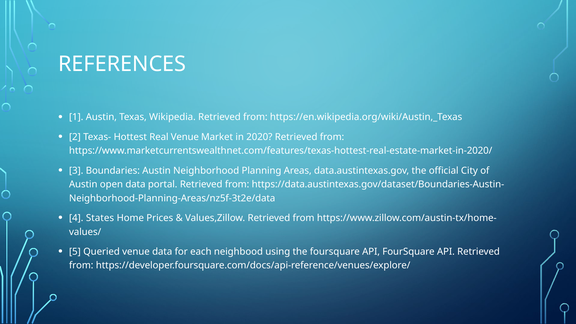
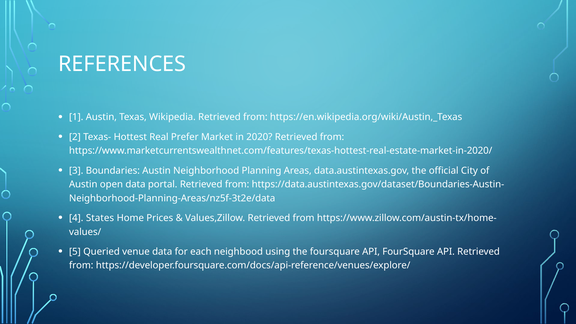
Real Venue: Venue -> Prefer (185, 137)
